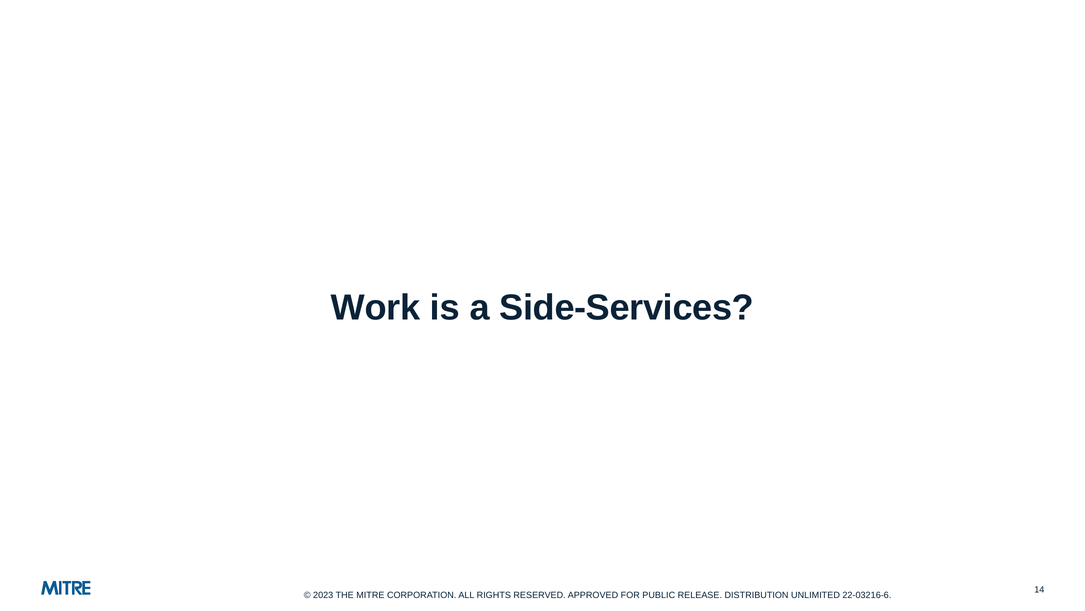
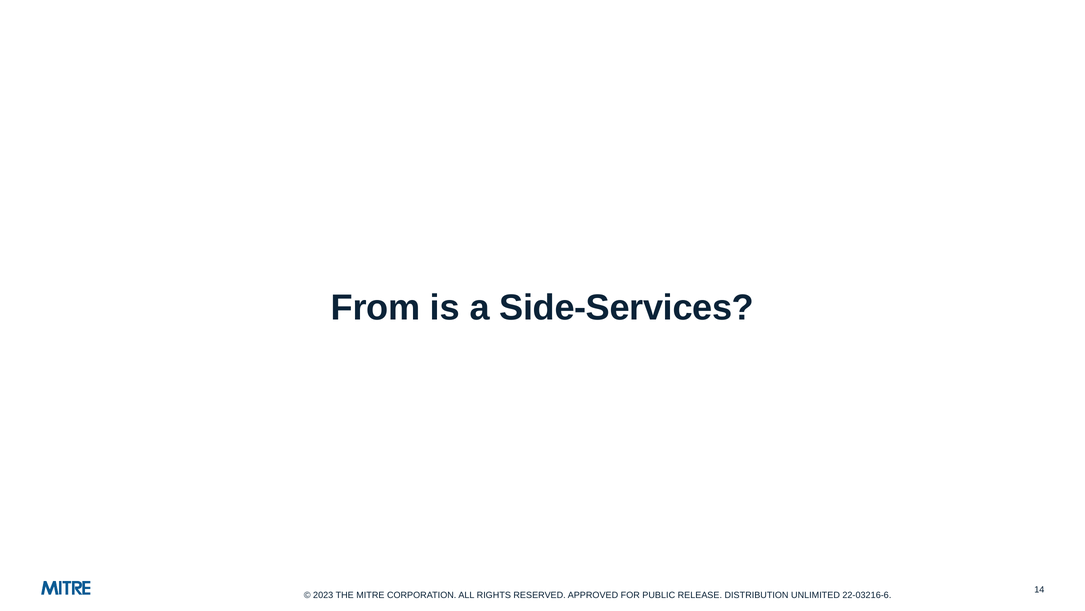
Work: Work -> From (376, 308)
